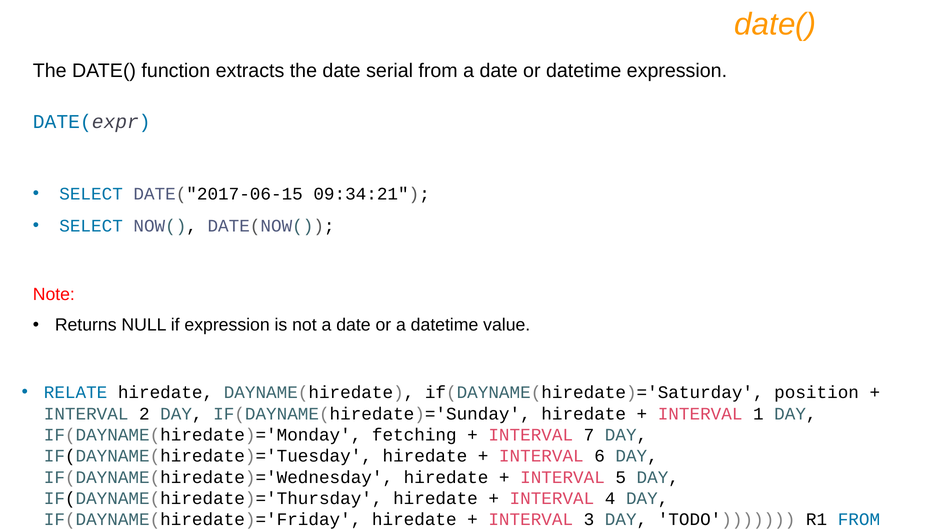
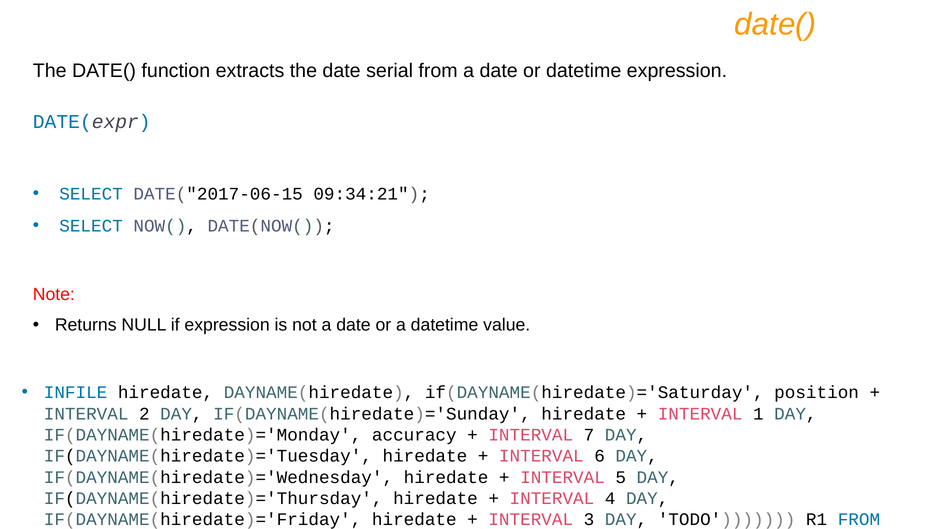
RELATE: RELATE -> INFILE (76, 393)
fetching: fetching -> accuracy (414, 435)
